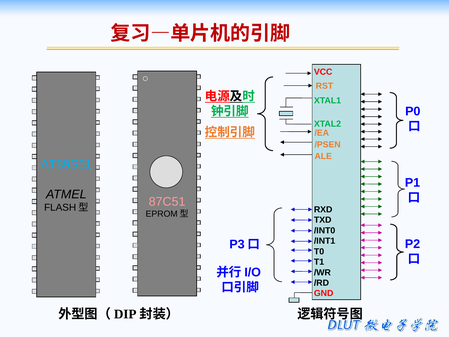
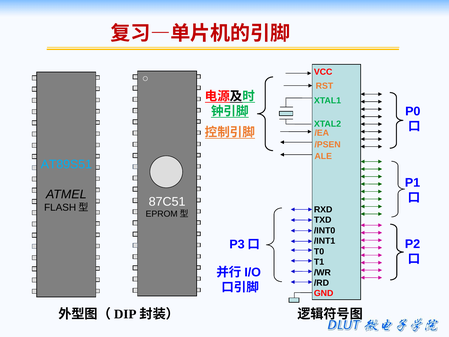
87C51 colour: pink -> white (167, 201)
